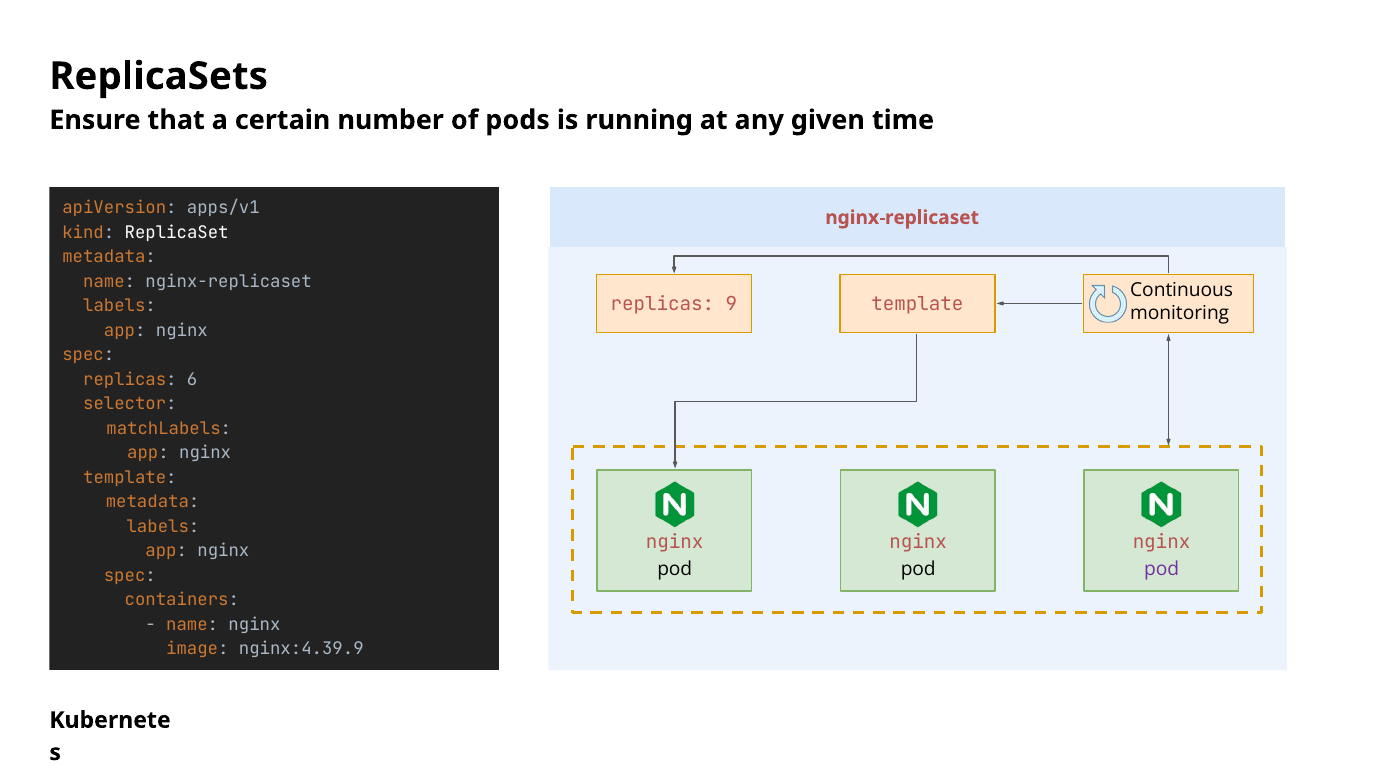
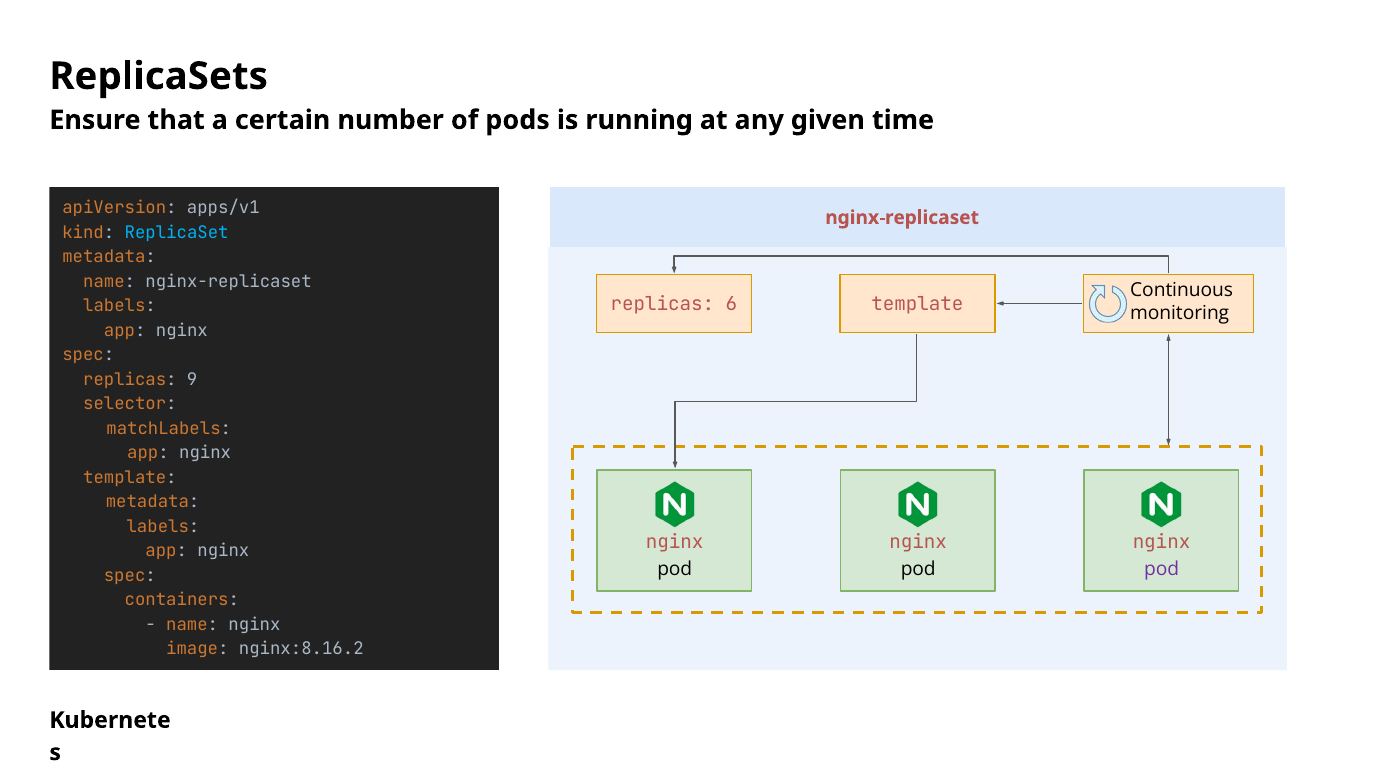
ReplicaSet colour: white -> light blue (177, 232)
9: 9 -> 6 (731, 304)
6: 6 -> 9 (192, 379)
nginx:4.39.9: nginx:4.39.9 -> nginx:8.16.2 (301, 649)
